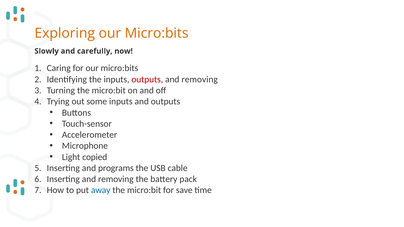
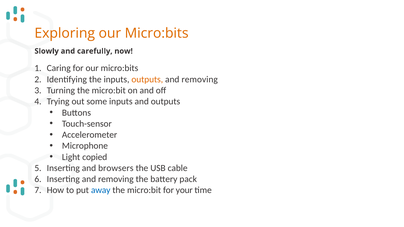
outputs colour: red -> orange (147, 79)
programs: programs -> browsers (116, 168)
save: save -> your (184, 191)
